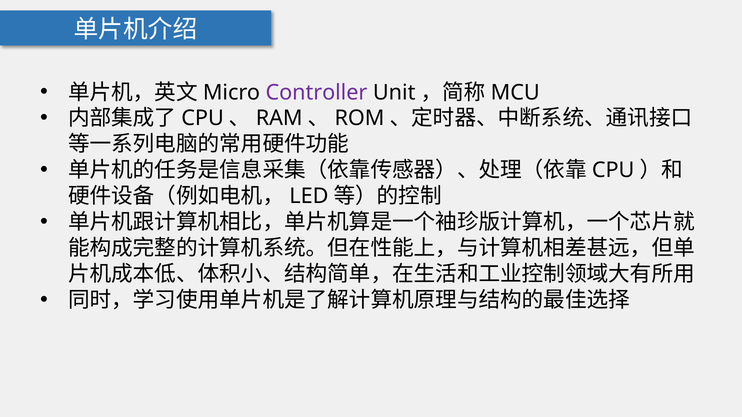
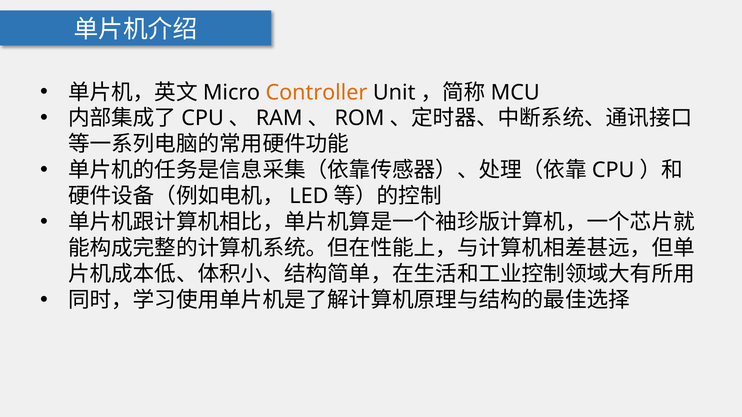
Controller colour: purple -> orange (316, 92)
